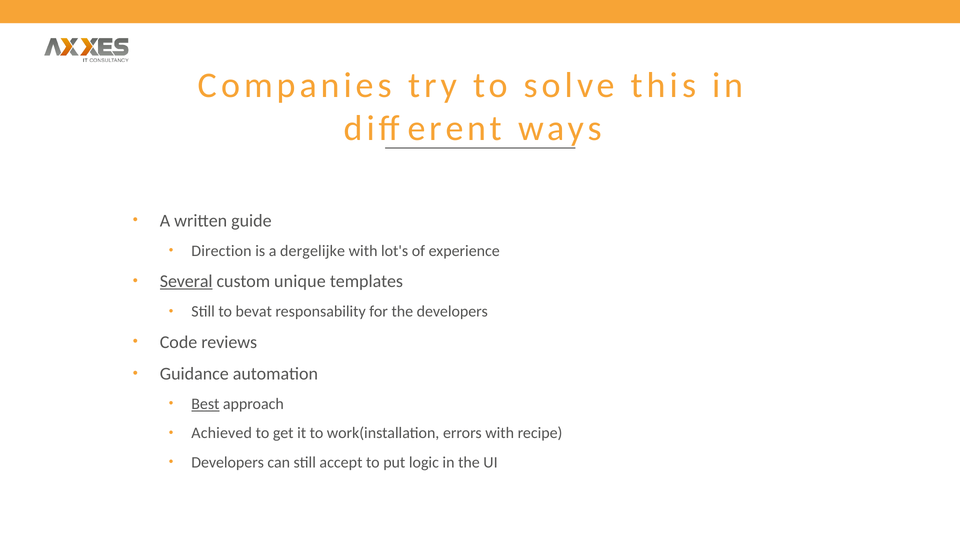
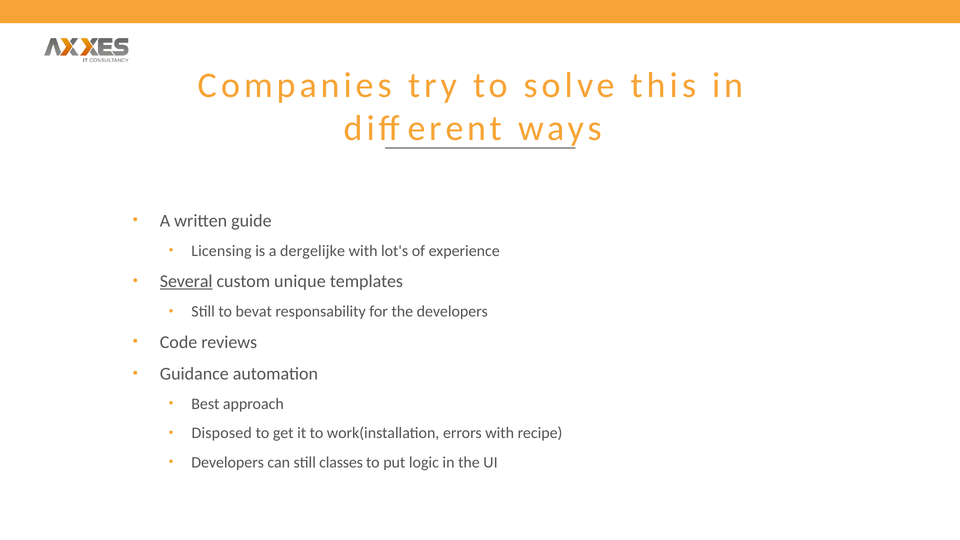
Direction: Direction -> Licensing (221, 251)
Best underline: present -> none (205, 404)
Achieved: Achieved -> Disposed (222, 433)
accept: accept -> classes (341, 462)
